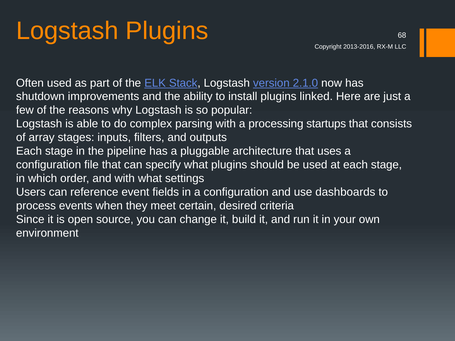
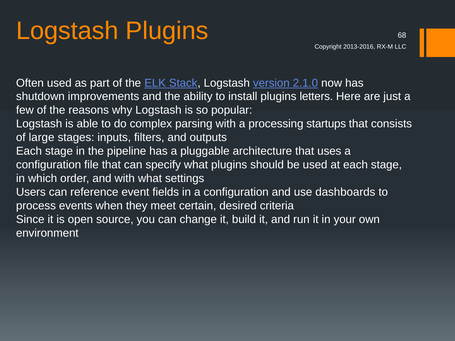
linked: linked -> letters (316, 97)
array: array -> large (42, 138)
